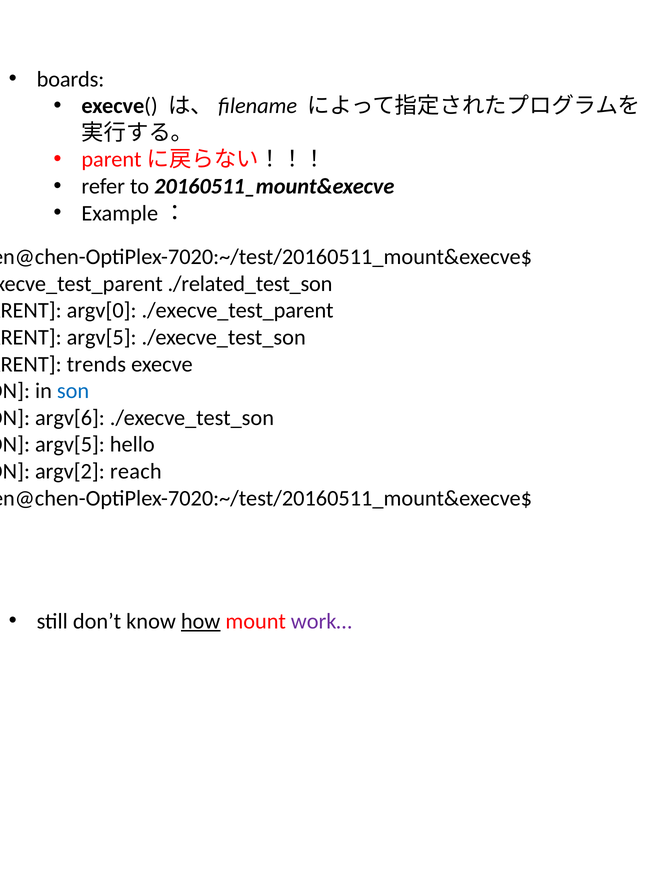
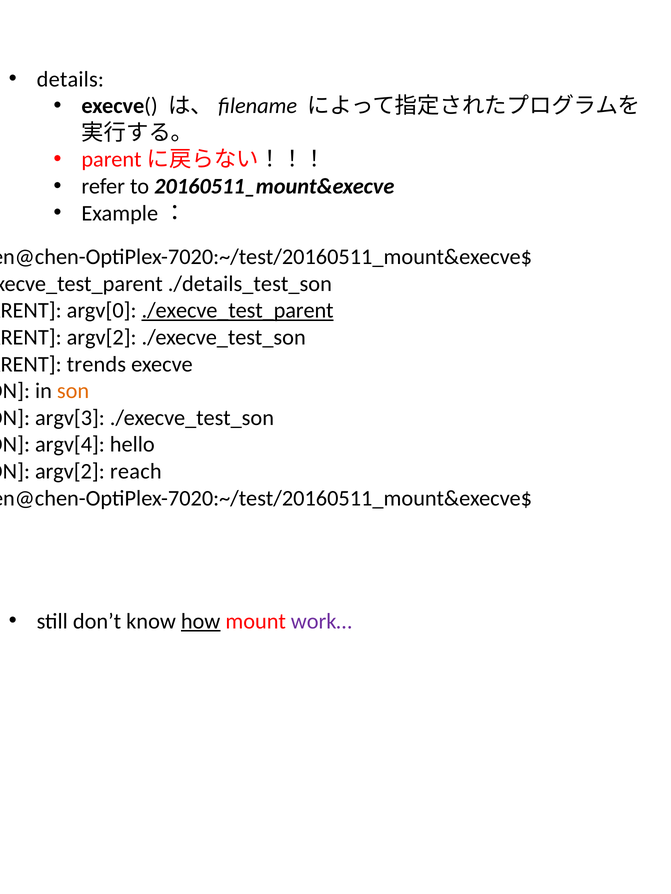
boards: boards -> details (70, 79)
./related_test_son: ./related_test_son -> ./details_test_son (250, 284)
./execve_test_parent underline: none -> present (238, 311)
argv[5: argv[5 -> argv[2 (102, 338)
son colour: blue -> orange (73, 391)
argv[6: argv[6 -> argv[3 (70, 418)
argv[5: argv[5 -> argv[4 (70, 445)
